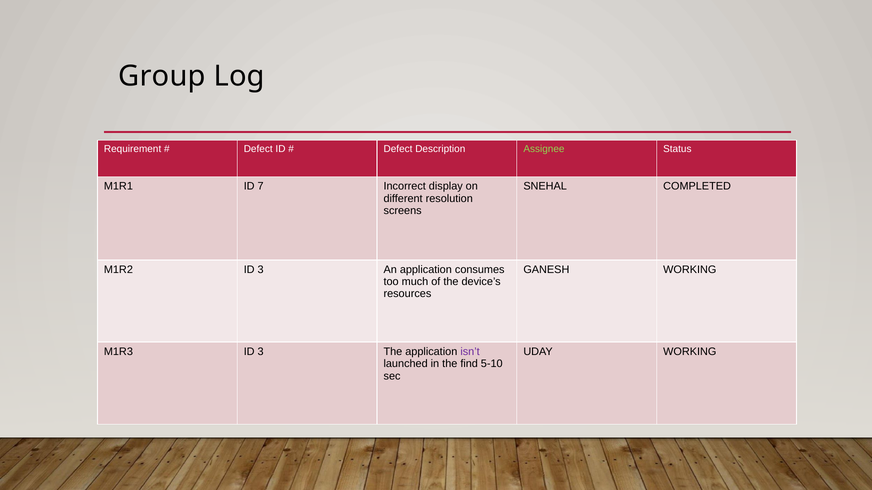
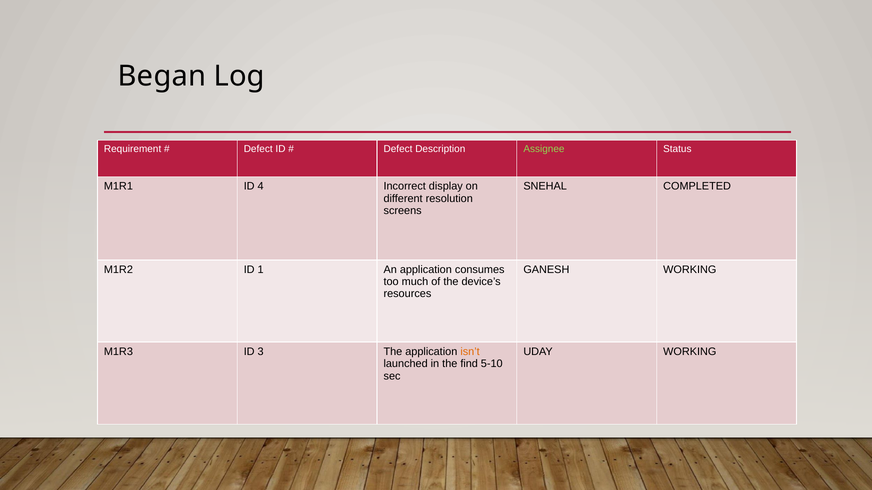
Group: Group -> Began (162, 76)
7: 7 -> 4 (261, 187)
M1R2 ID 3: 3 -> 1 (261, 270)
isn’t colour: purple -> orange (470, 352)
